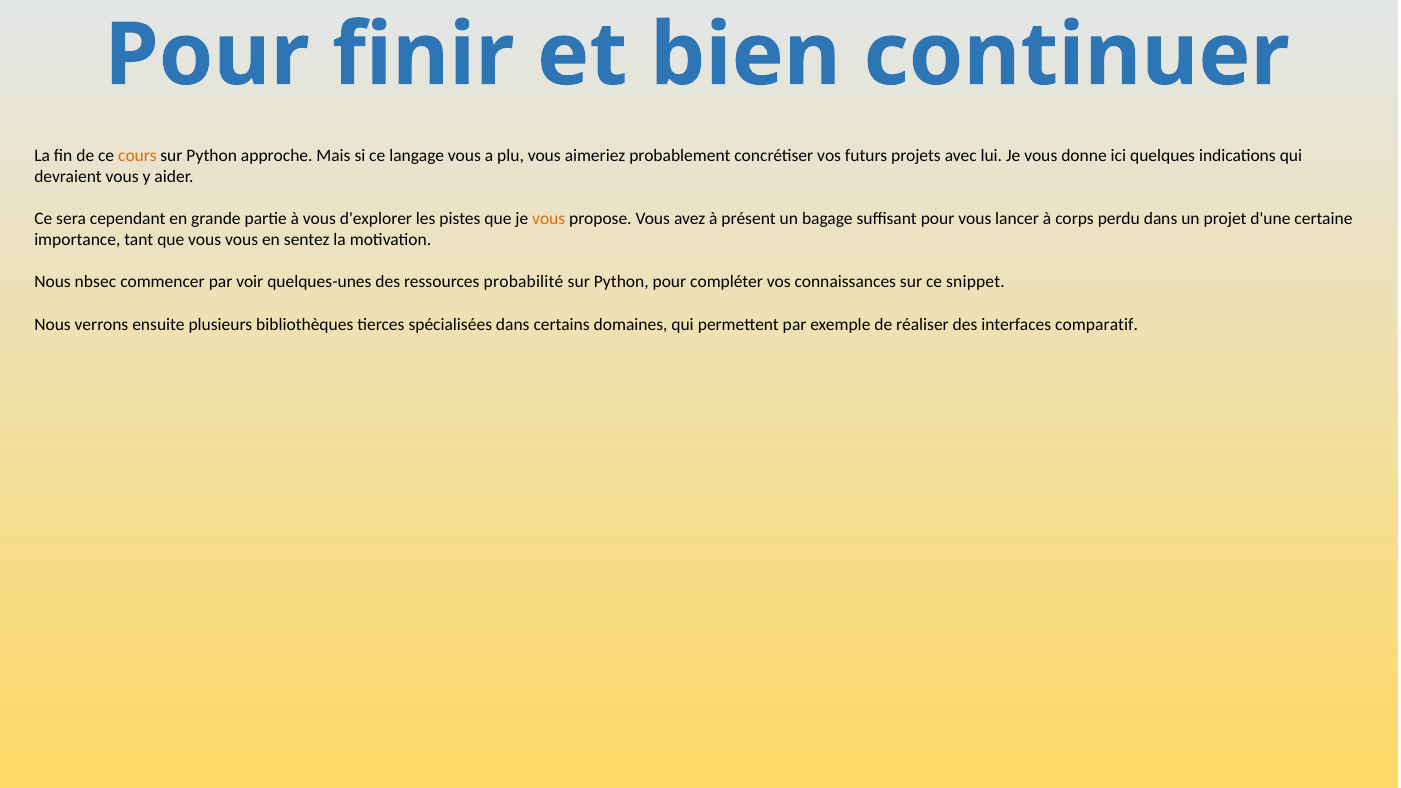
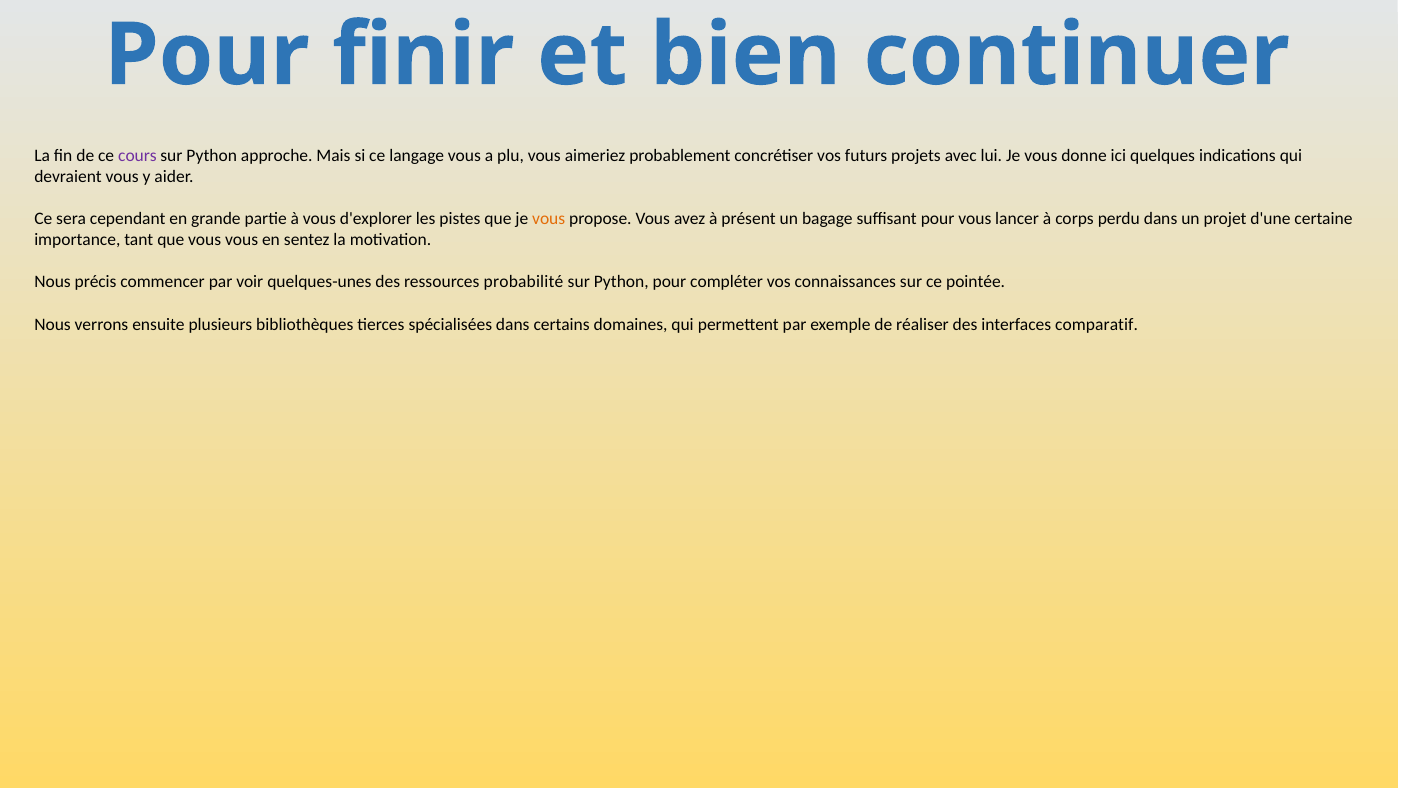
cours colour: orange -> purple (137, 156)
nbsec: nbsec -> précis (96, 282)
snippet: snippet -> pointée (976, 282)
